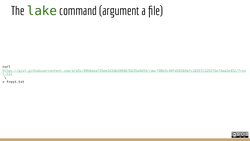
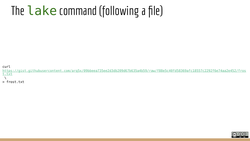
argument: argument -> following (119, 11)
